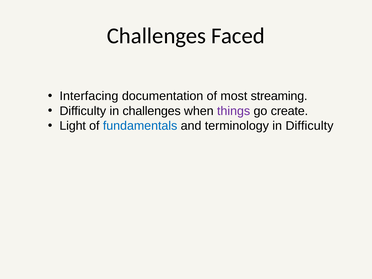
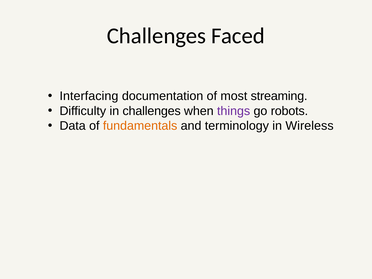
create: create -> robots (289, 111)
Light: Light -> Data (73, 126)
fundamentals colour: blue -> orange (140, 126)
in Difficulty: Difficulty -> Wireless (310, 126)
